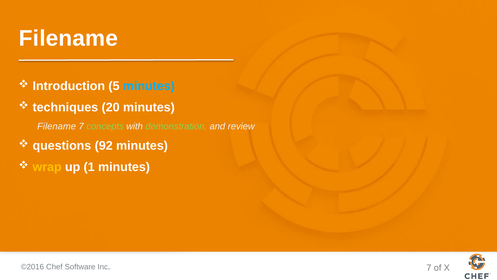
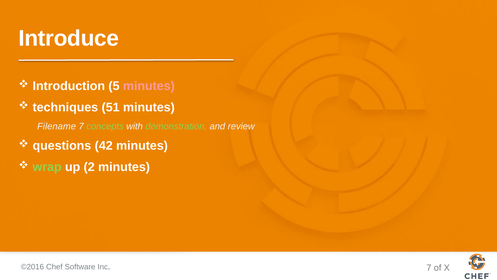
Filename: Filename -> Introduce (69, 38)
minutes colour: light blue -> pink (149, 86)
20: 20 -> 51 (111, 107)
92: 92 -> 42 (104, 146)
wrap colour: yellow -> light green (47, 167)
1: 1 -> 2 (89, 167)
